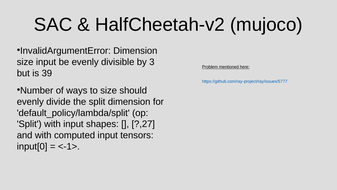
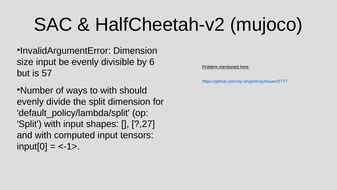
3: 3 -> 6 (152, 62)
39: 39 -> 57 (47, 73)
to size: size -> with (109, 90)
